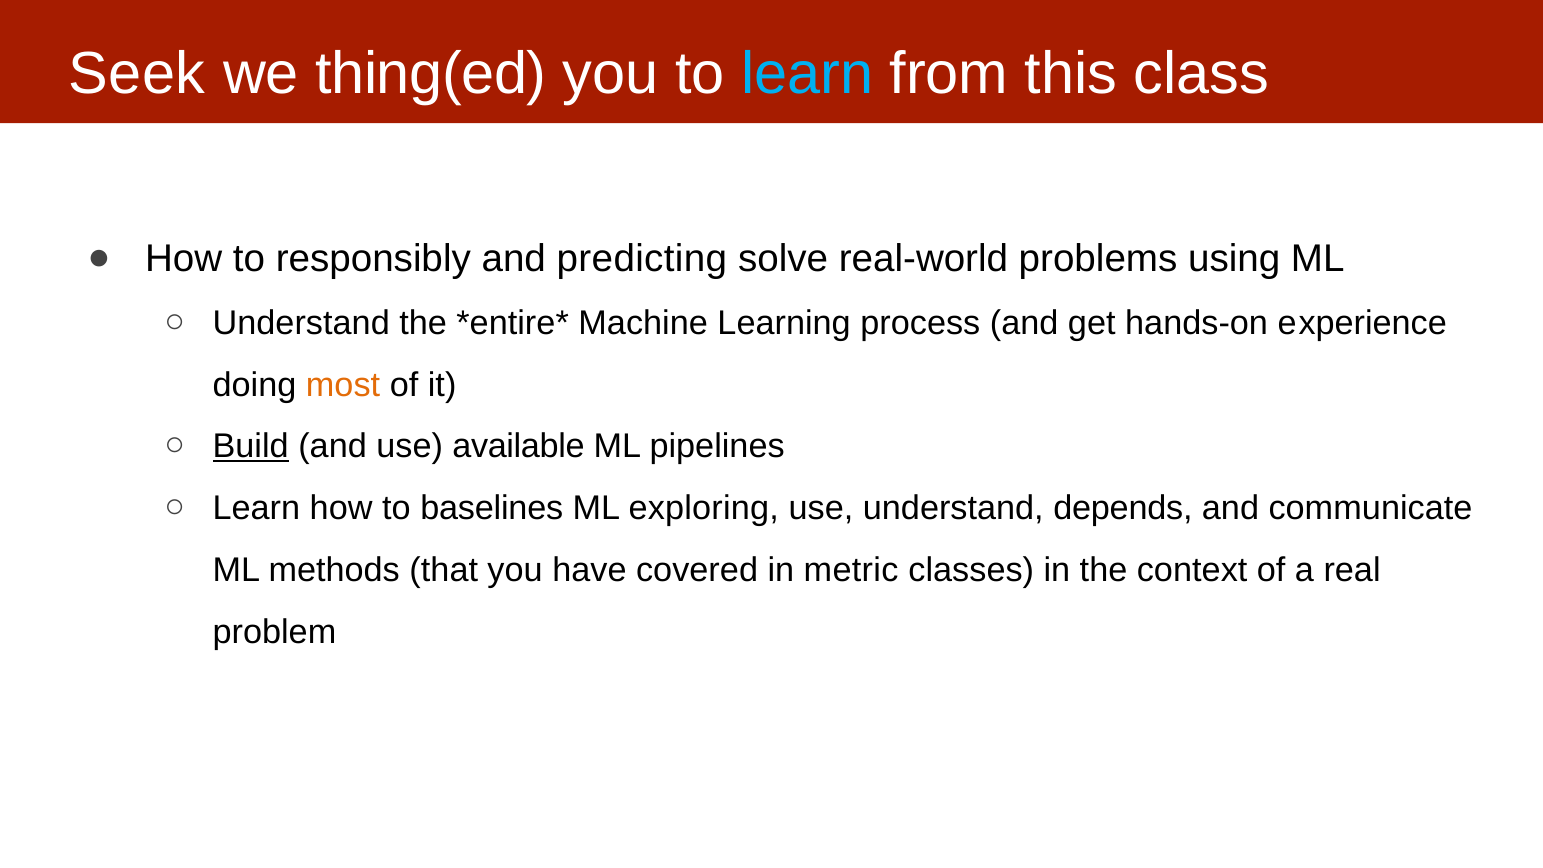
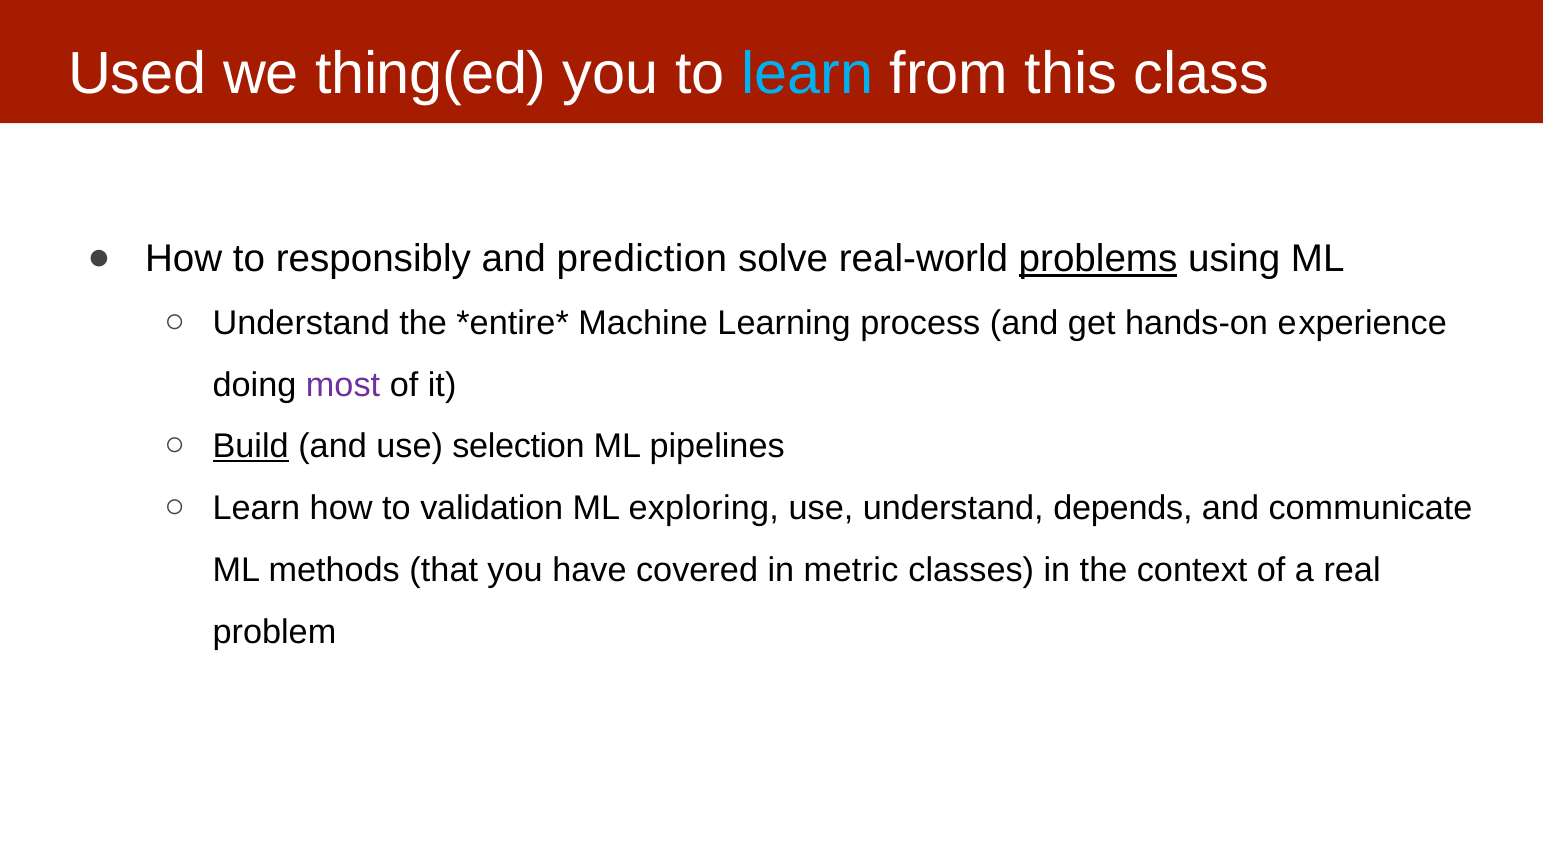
Seek: Seek -> Used (137, 74)
predicting: predicting -> prediction (642, 259)
problems underline: none -> present (1098, 259)
most colour: orange -> purple (343, 385)
available: available -> selection (518, 447)
baselines: baselines -> validation (492, 508)
